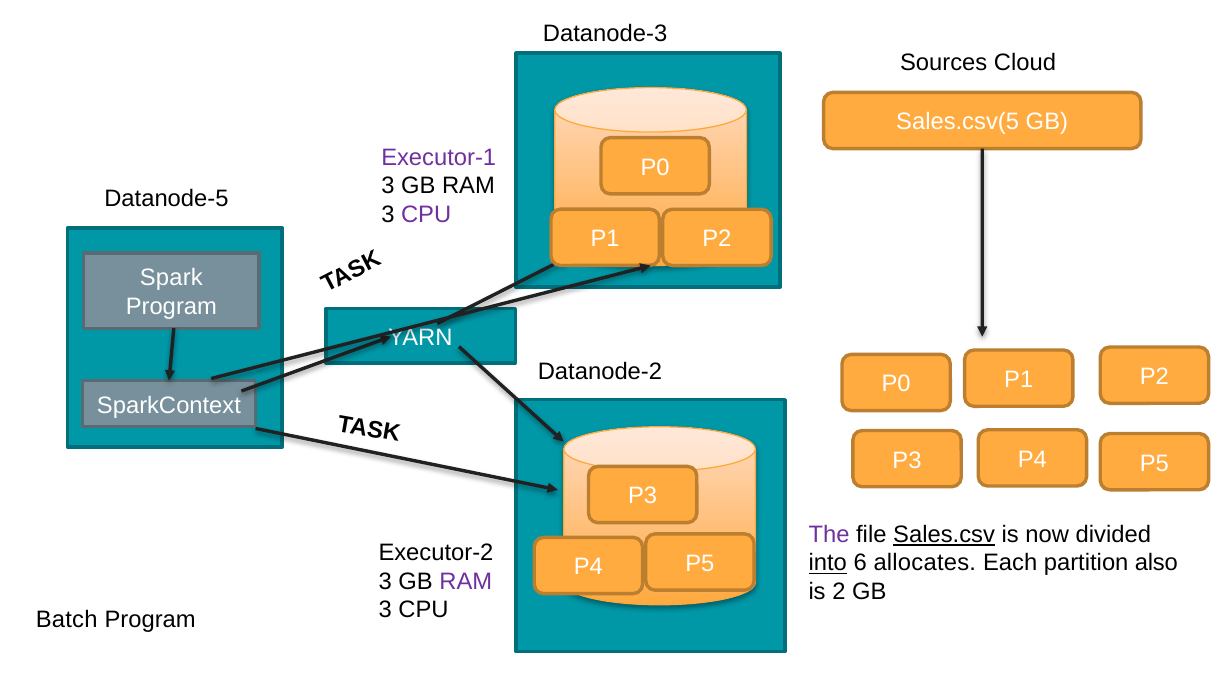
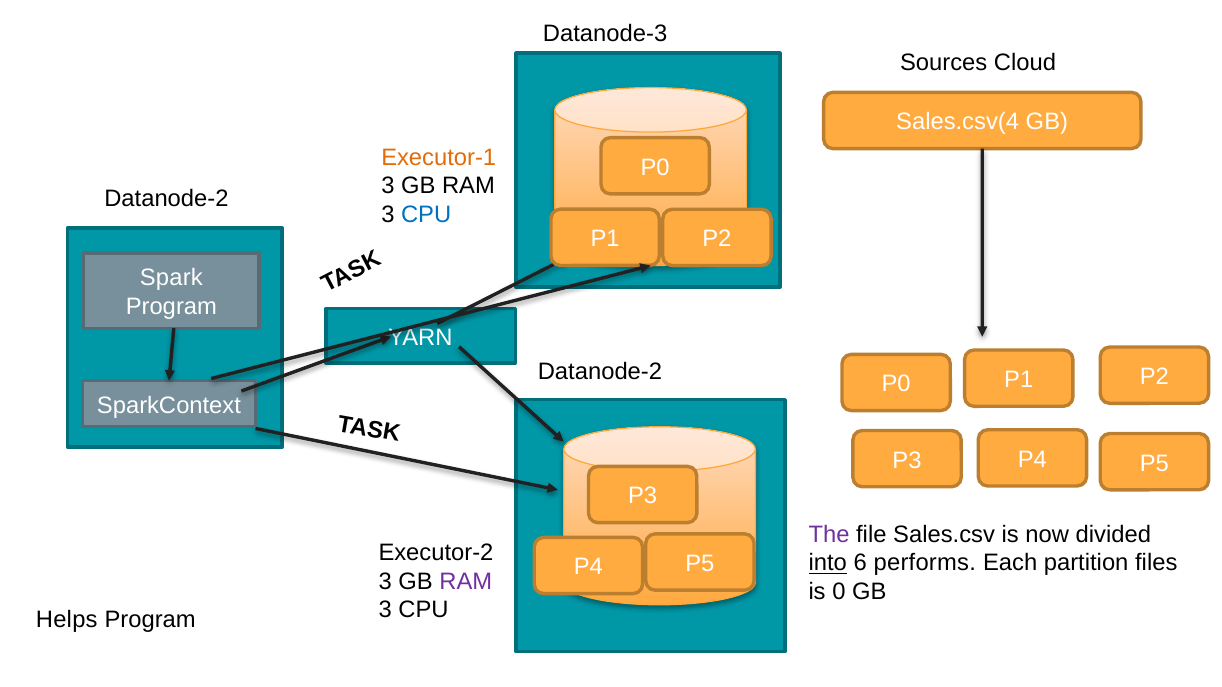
Sales.csv(5: Sales.csv(5 -> Sales.csv(4 (958, 122)
Executor-1 colour: purple -> orange (439, 158)
Datanode-5: Datanode-5 -> Datanode-2 (166, 199)
CPU colour: purple -> blue (426, 215)
Sales.csv underline: present -> none (944, 535)
allocates: allocates -> performs (925, 563)
also: also -> files (1156, 563)
2: 2 -> 0 (839, 592)
Batch: Batch -> Helps (67, 620)
